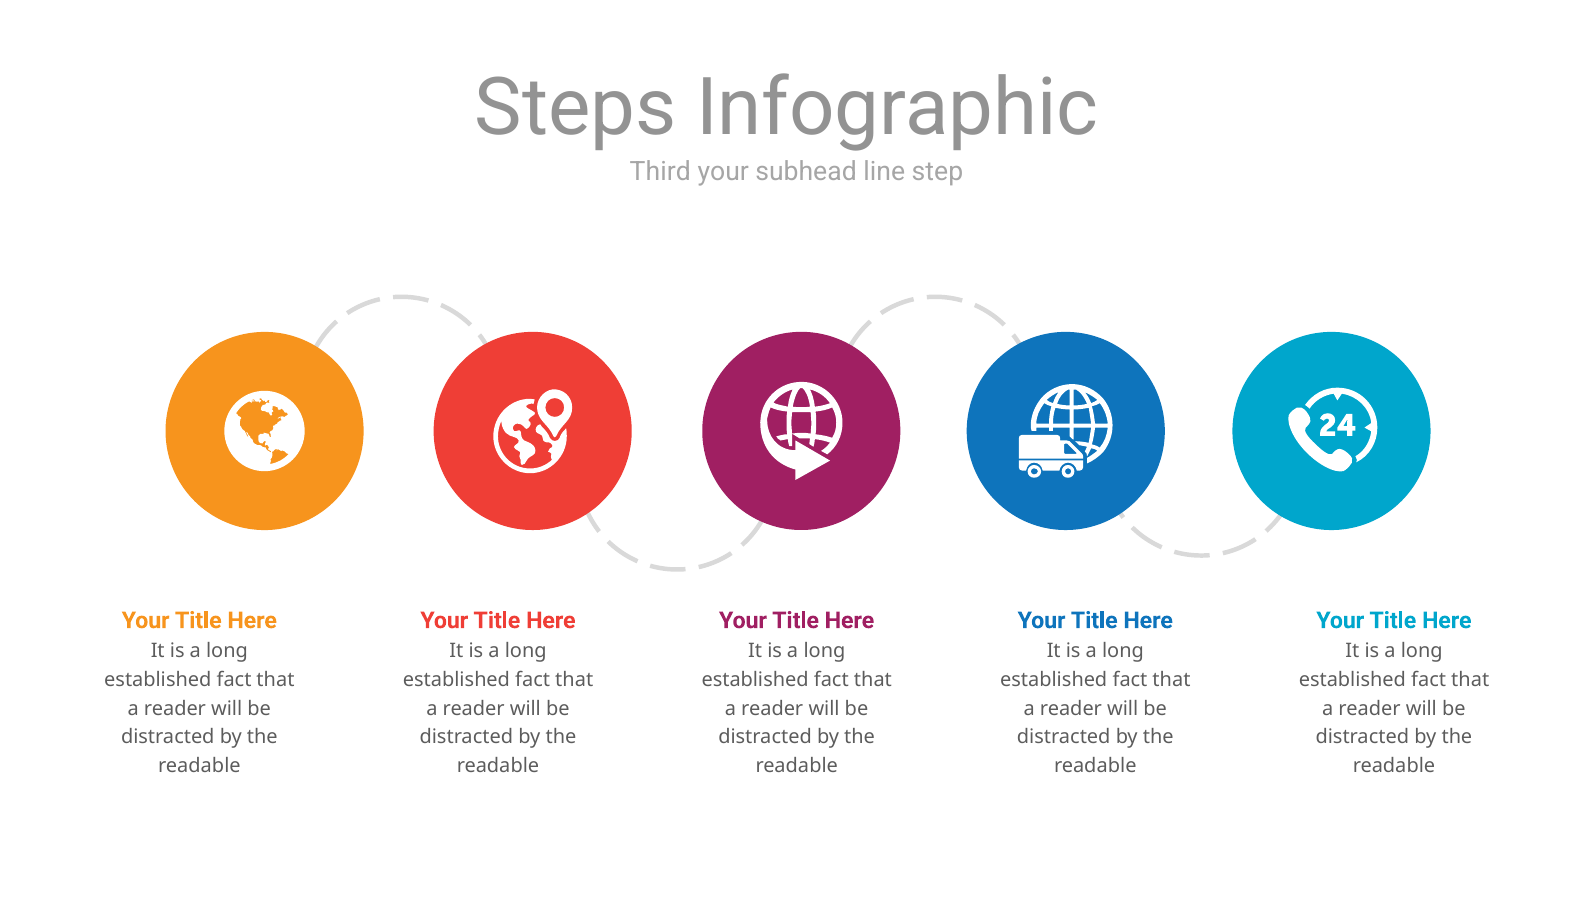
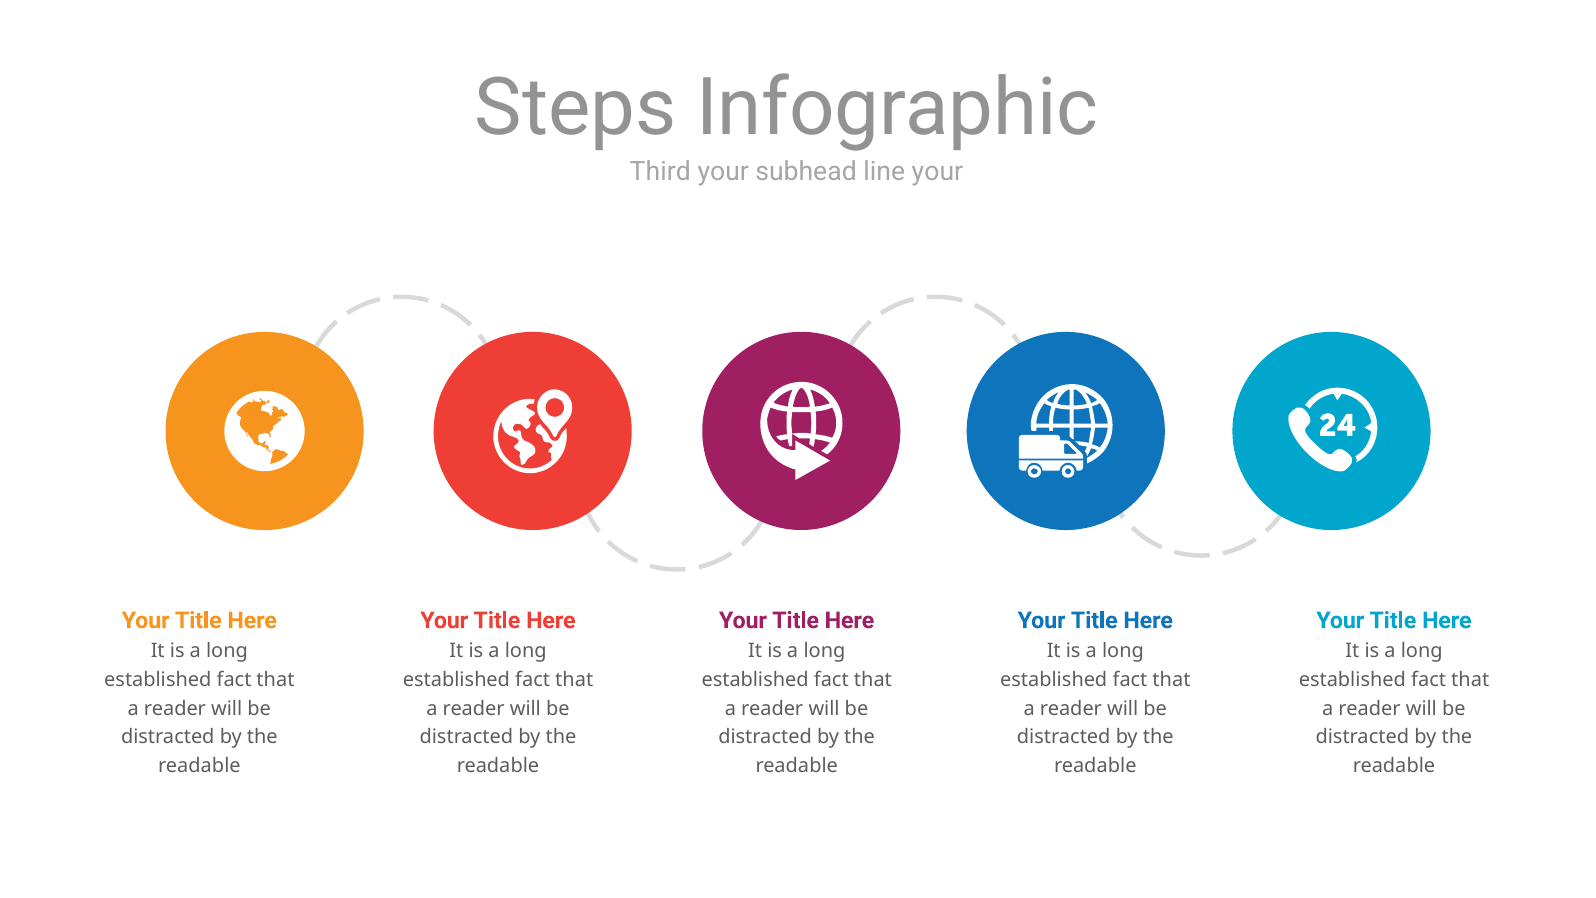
line step: step -> your (937, 171)
